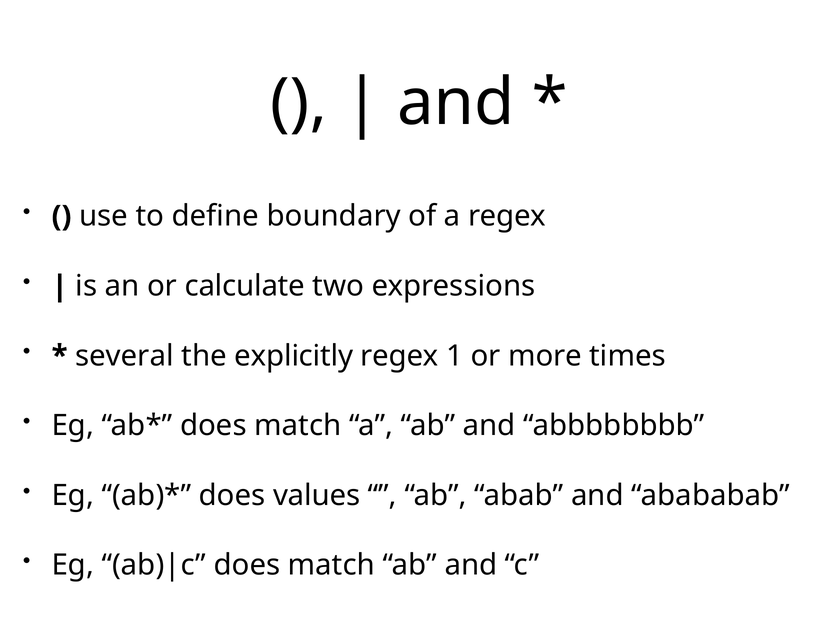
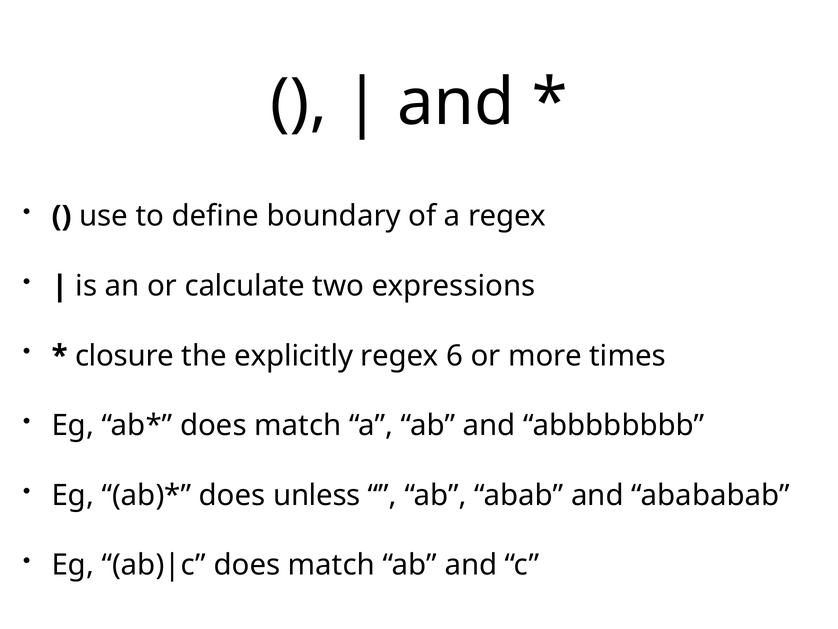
several: several -> closure (125, 356)
1: 1 -> 6 (454, 356)
values: values -> unless (317, 495)
